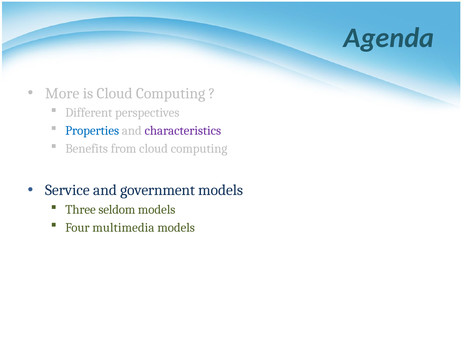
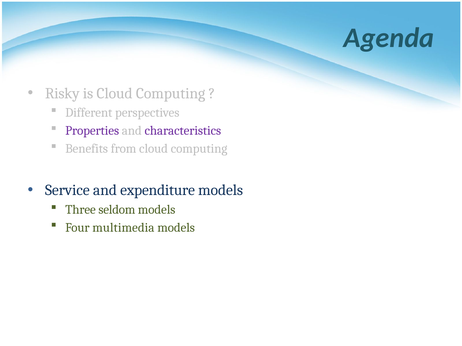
More: More -> Risky (62, 93)
Properties colour: blue -> purple (92, 131)
government: government -> expenditure (158, 191)
